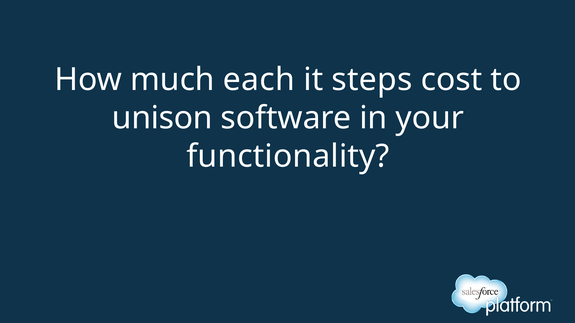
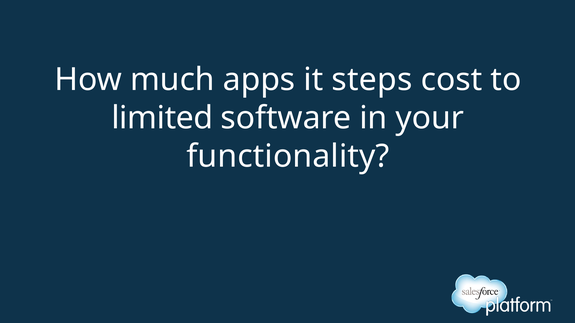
each: each -> apps (259, 80)
unison: unison -> limited (162, 118)
